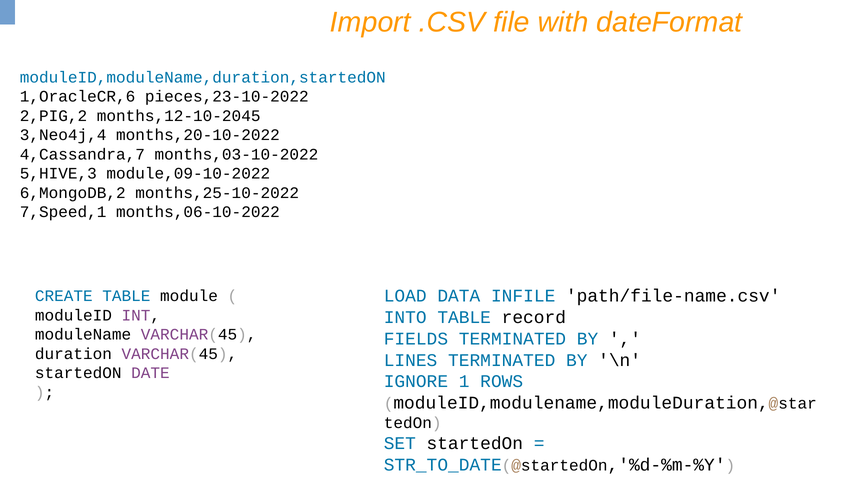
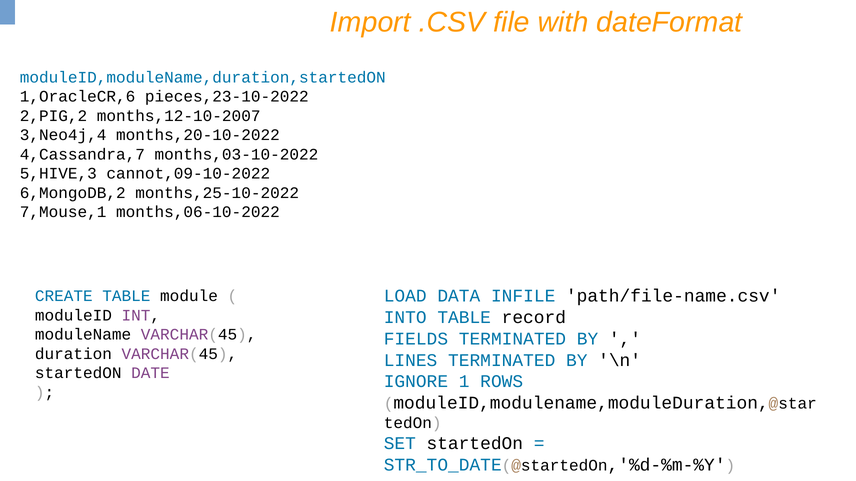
months,12-10-2045: months,12-10-2045 -> months,12-10-2007 (179, 116)
module,09-10-2022: module,09-10-2022 -> cannot,09-10-2022 (188, 174)
7,Speed,1: 7,Speed,1 -> 7,Mouse,1 (63, 212)
